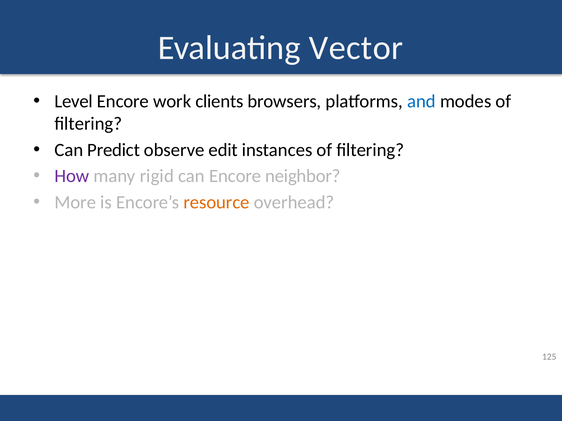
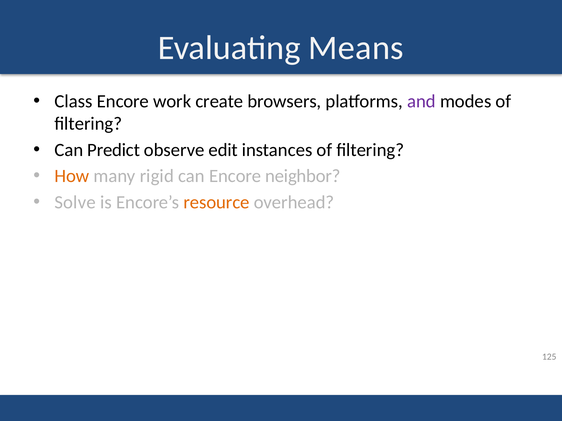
Vector: Vector -> Means (356, 48)
Level: Level -> Class (73, 101)
clients: clients -> create (219, 101)
and colour: blue -> purple (421, 101)
How colour: purple -> orange (72, 176)
More: More -> Solve (75, 203)
